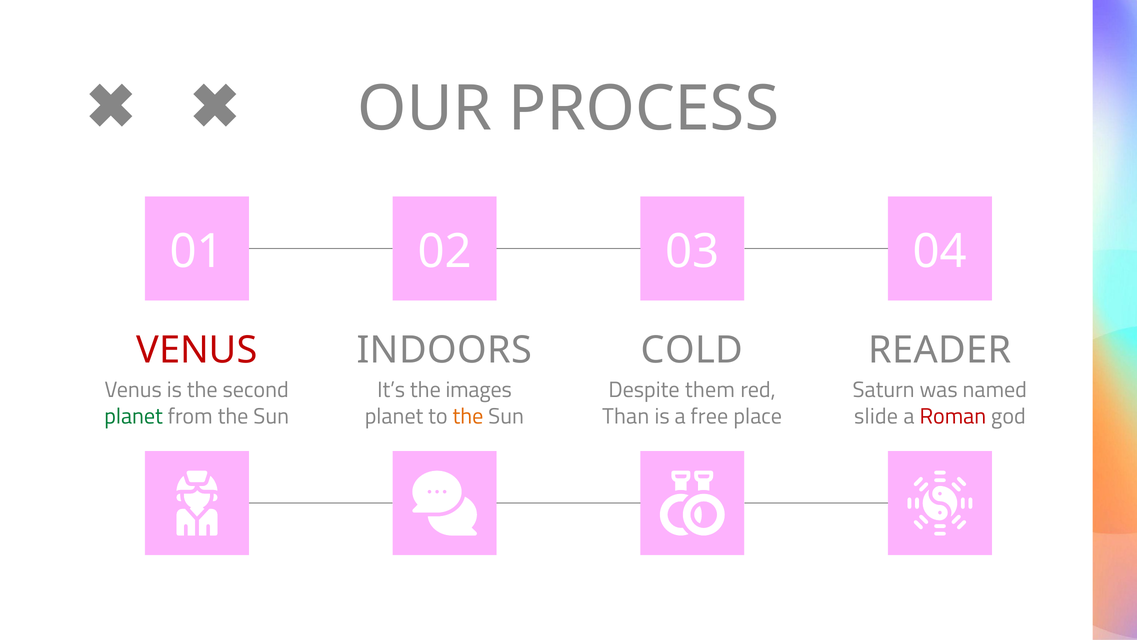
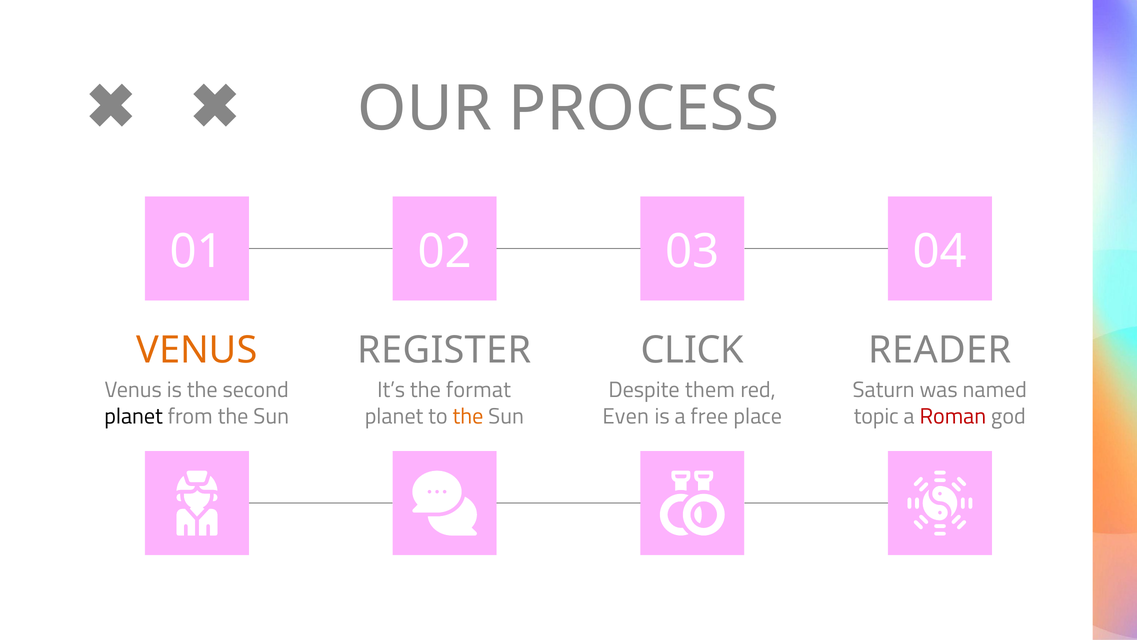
VENUS colour: red -> orange (197, 350)
INDOORS: INDOORS -> REGISTER (444, 350)
COLD: COLD -> CLICK (692, 350)
images: images -> format (478, 390)
planet colour: green -> black (134, 416)
Than: Than -> Even (626, 416)
slide: slide -> topic (876, 416)
